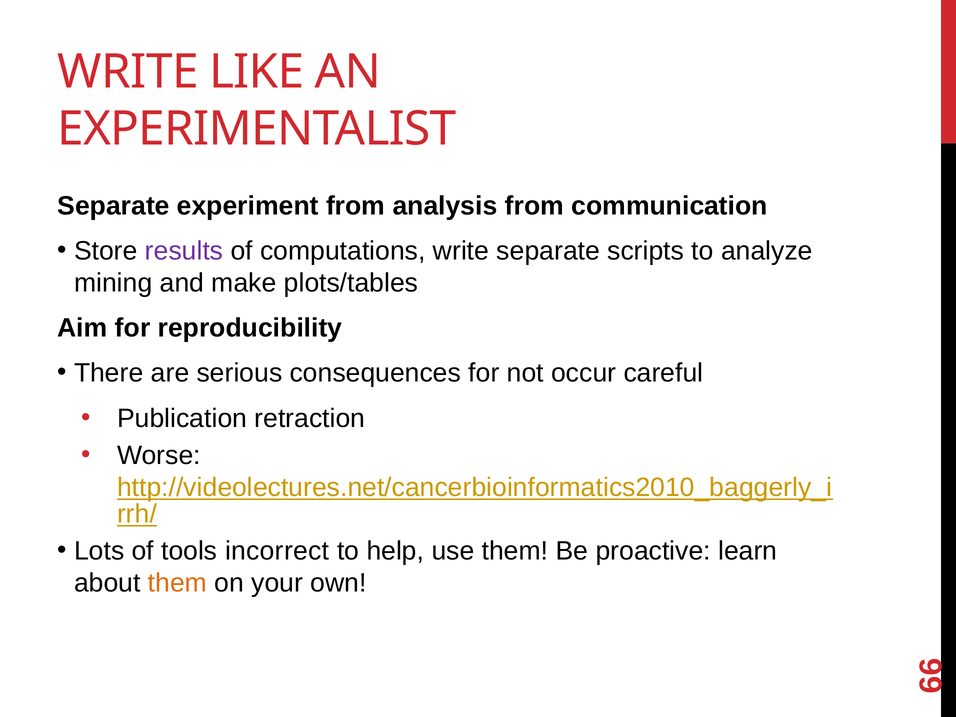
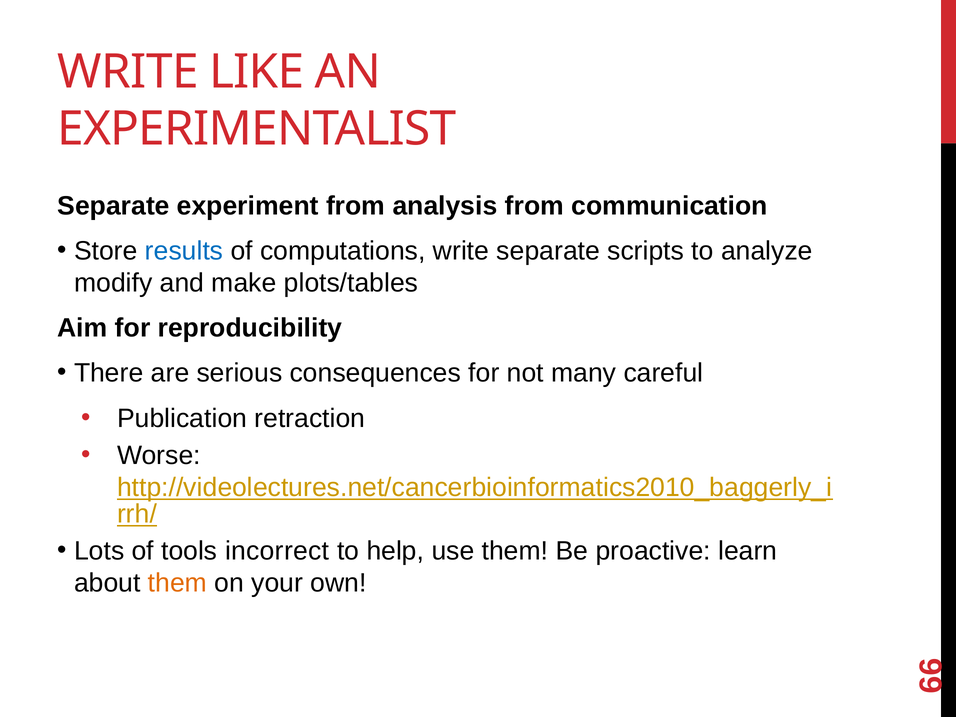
results colour: purple -> blue (184, 251)
mining: mining -> modify (113, 283)
occur: occur -> many (584, 373)
